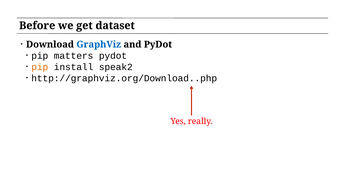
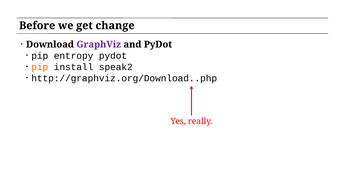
dataset: dataset -> change (115, 26)
GraphViz colour: blue -> purple (99, 44)
matters: matters -> entropy (74, 56)
